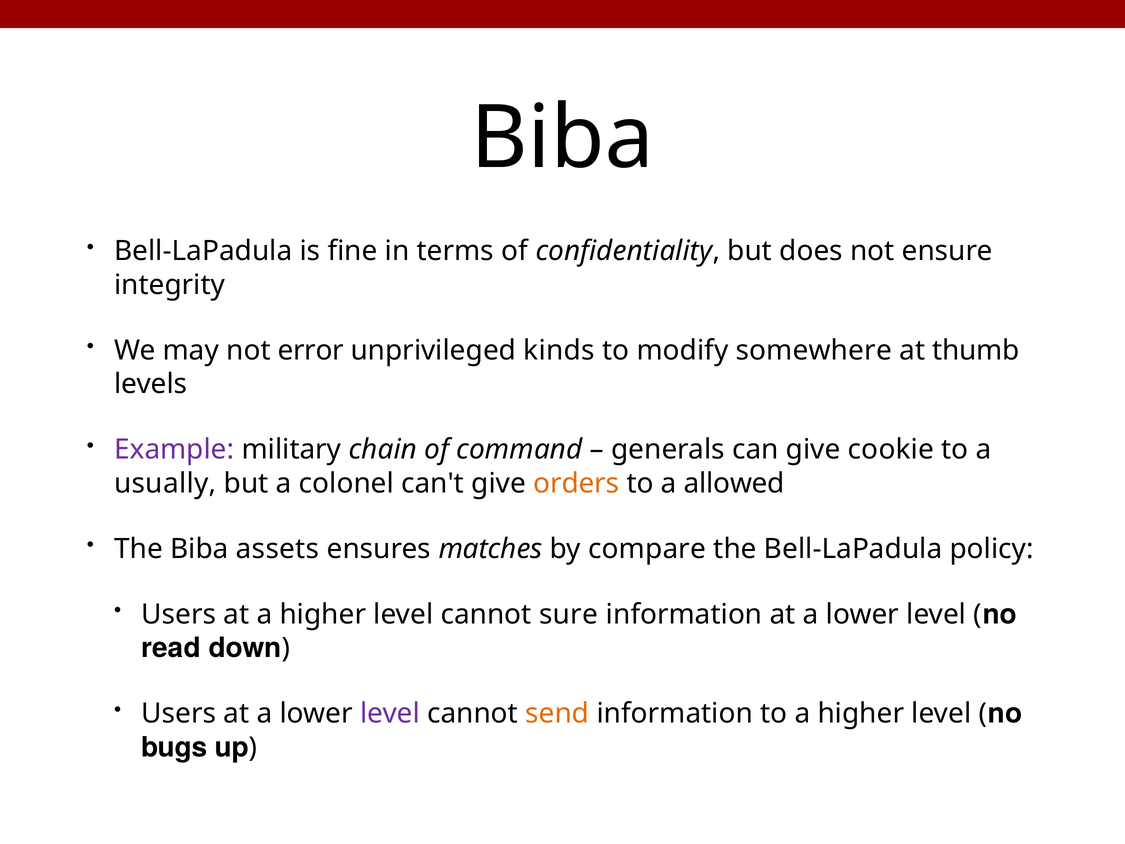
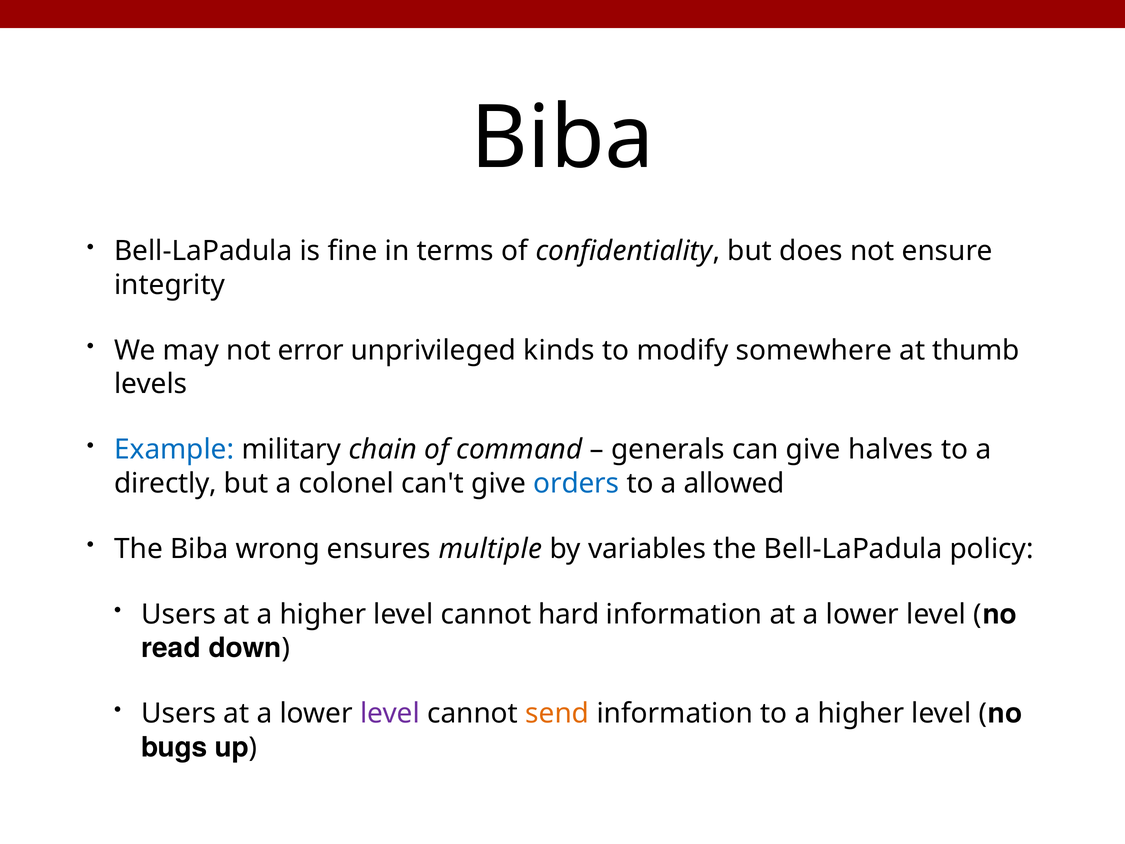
Example colour: purple -> blue (174, 450)
cookie: cookie -> halves (891, 450)
usually: usually -> directly (165, 483)
orders colour: orange -> blue (576, 483)
assets: assets -> wrong (278, 549)
matches: matches -> multiple (490, 549)
compare: compare -> variables (647, 549)
sure: sure -> hard (569, 614)
